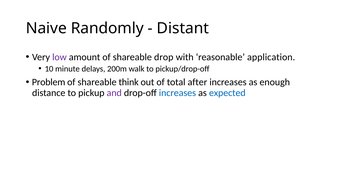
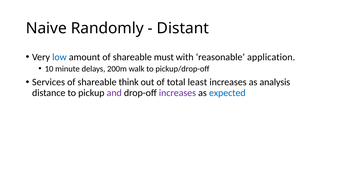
low colour: purple -> blue (59, 57)
drop: drop -> must (164, 57)
Problem: Problem -> Services (49, 82)
after: after -> least (197, 82)
enough: enough -> analysis (275, 82)
increases colour: blue -> purple (177, 93)
